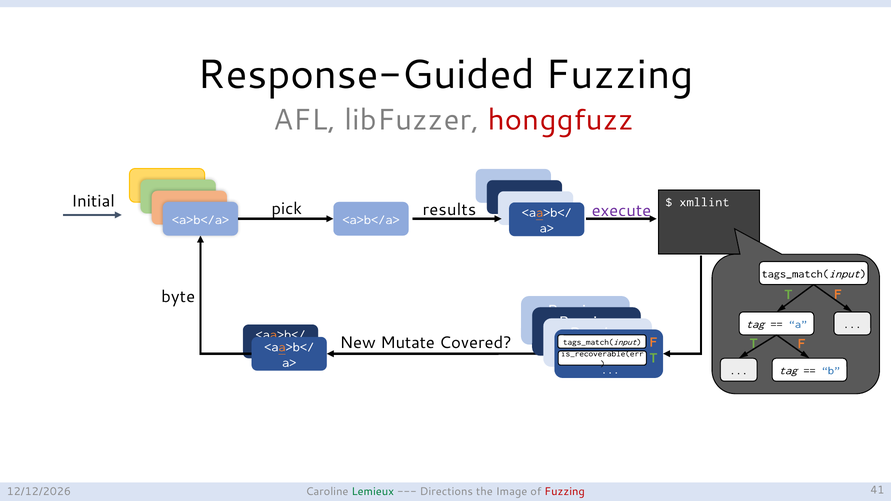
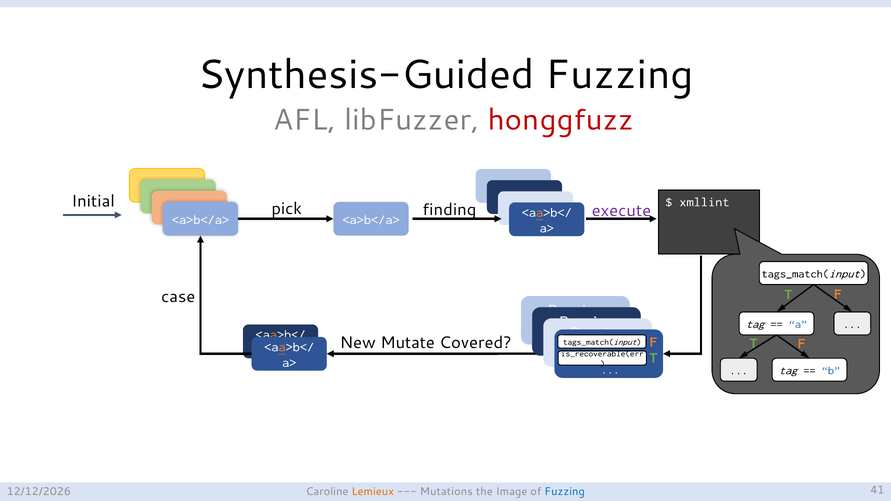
Response-Guided: Response-Guided -> Synthesis-Guided (366, 75)
results: results -> finding (449, 210)
byte: byte -> case (178, 297)
Lemieux colour: green -> orange (373, 492)
Directions: Directions -> Mutations (446, 492)
Fuzzing colour: red -> blue (565, 492)
